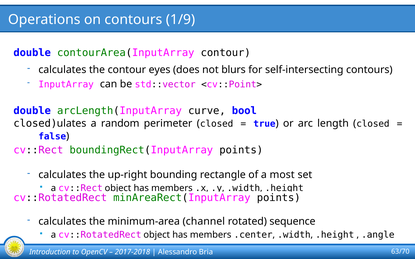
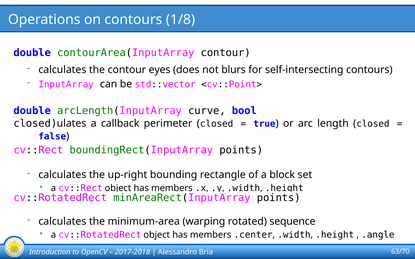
1/9: 1/9 -> 1/8 (181, 20)
random: random -> callback (120, 124)
most: most -> block (282, 175)
channel: channel -> warping (204, 222)
